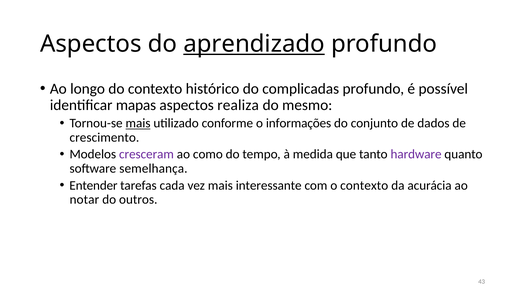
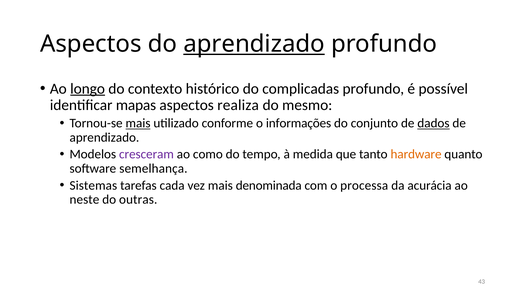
longo underline: none -> present (88, 89)
dados underline: none -> present (433, 123)
crescimento: crescimento -> aprendizado (104, 138)
hardware colour: purple -> orange (416, 154)
Entender: Entender -> Sistemas (93, 186)
interessante: interessante -> denominada (269, 186)
o contexto: contexto -> processa (364, 186)
notar: notar -> neste (84, 200)
outros: outros -> outras (138, 200)
